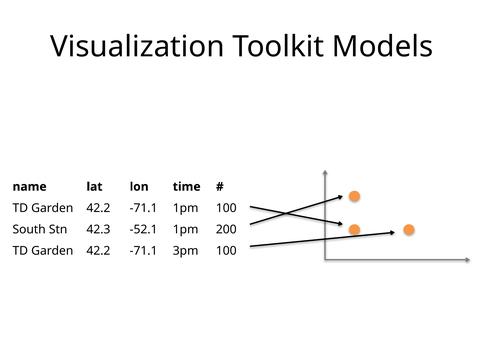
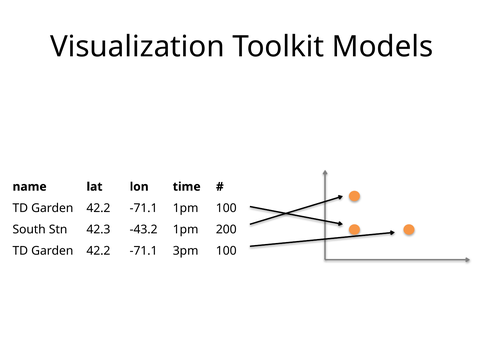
-52.1: -52.1 -> -43.2 (144, 229)
